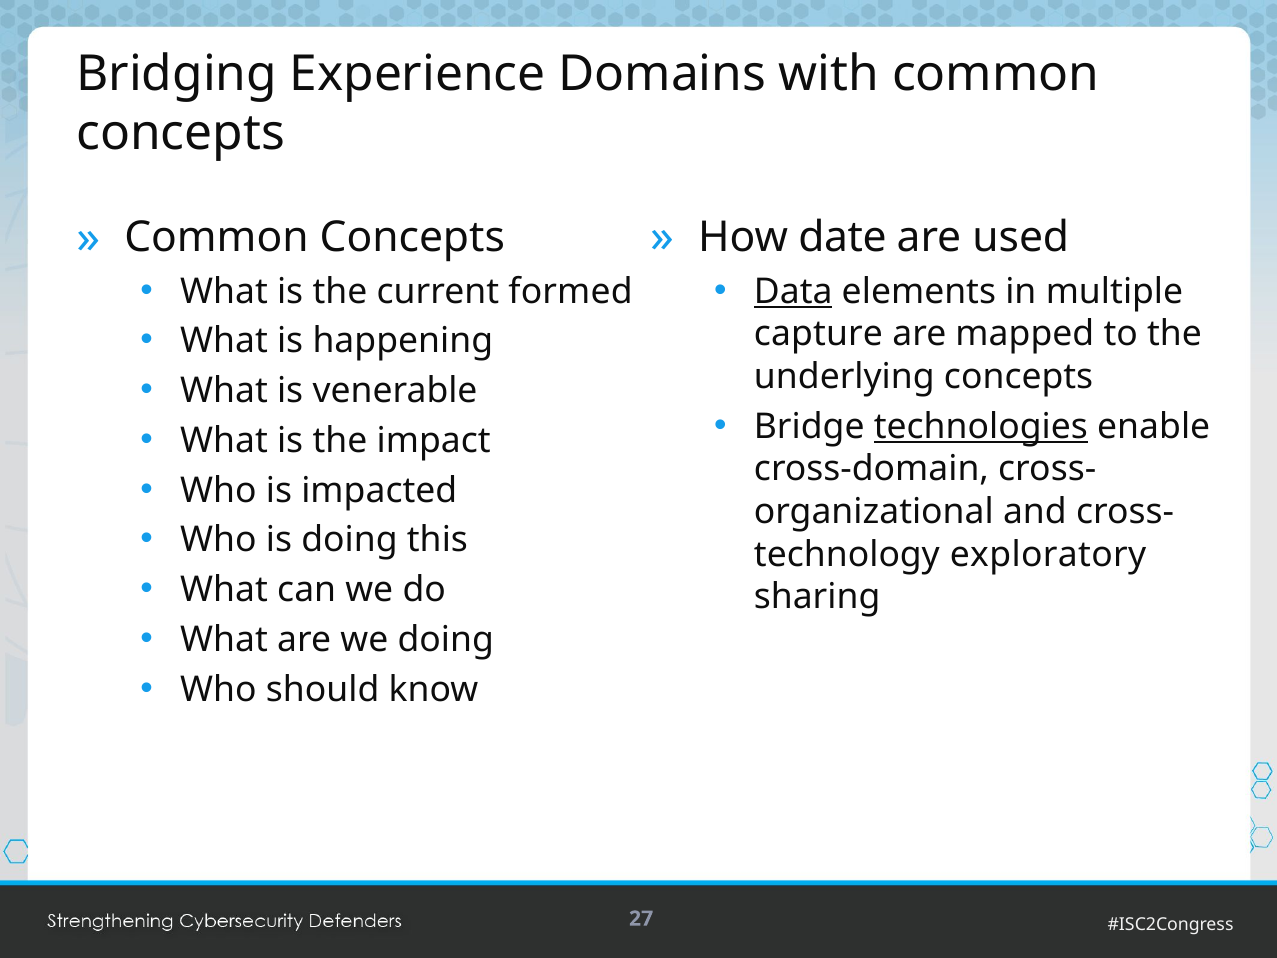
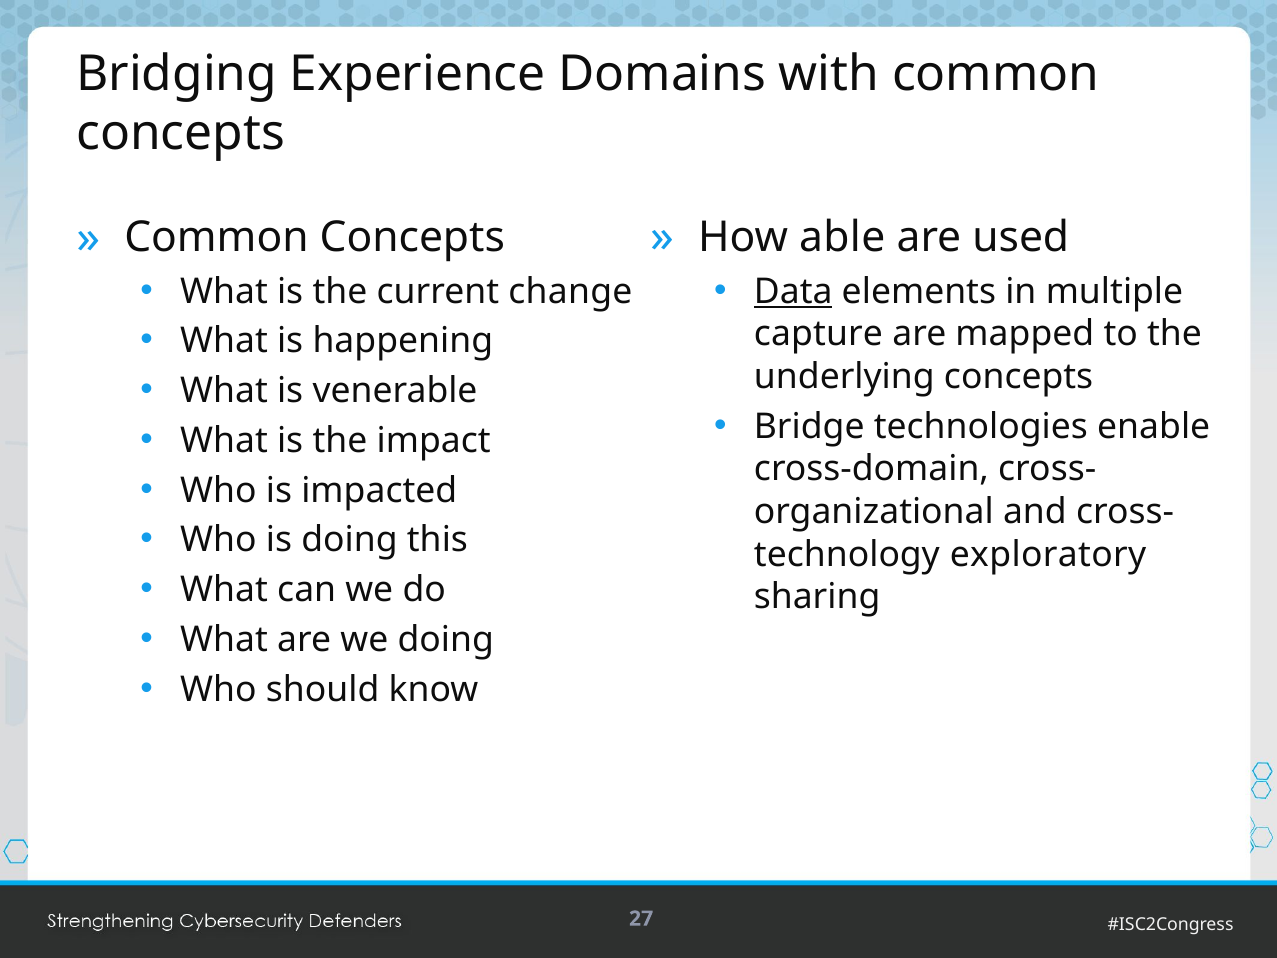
date: date -> able (842, 238)
formed: formed -> change (570, 291)
technologies underline: present -> none (981, 426)
